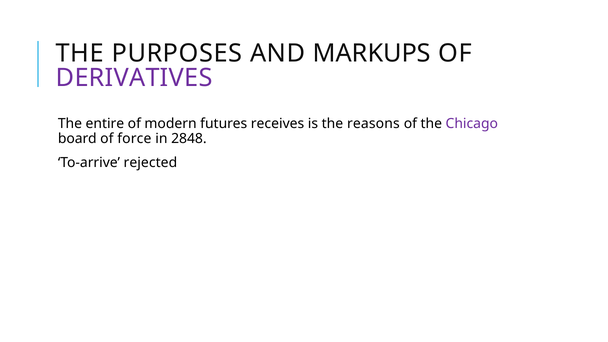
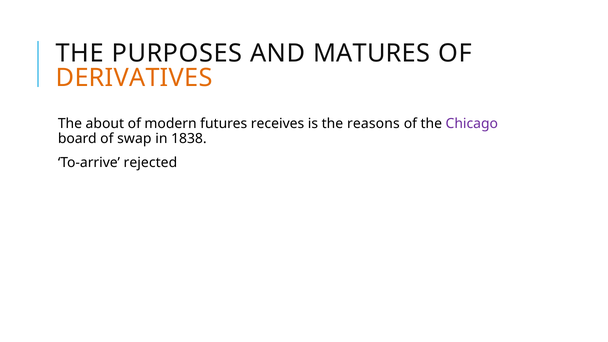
MARKUPS: MARKUPS -> MATURES (372, 53)
DERIVATIVES colour: purple -> orange (134, 78)
entire: entire -> about (105, 124)
force: force -> swap (134, 139)
2848: 2848 -> 1838 (189, 139)
